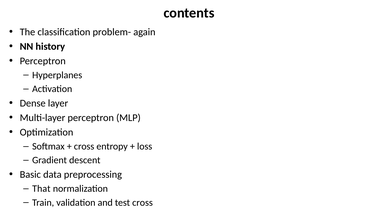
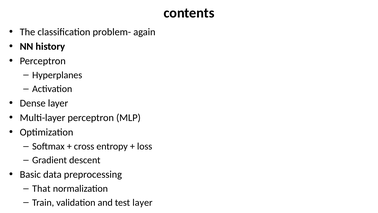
test cross: cross -> layer (142, 202)
